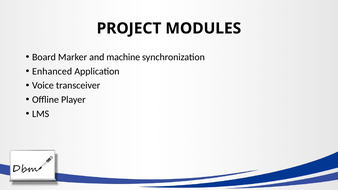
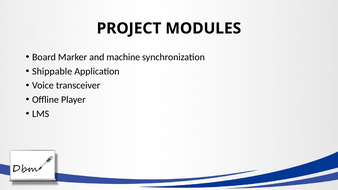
Enhanced: Enhanced -> Shippable (52, 71)
